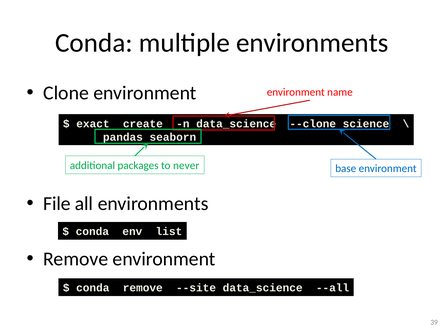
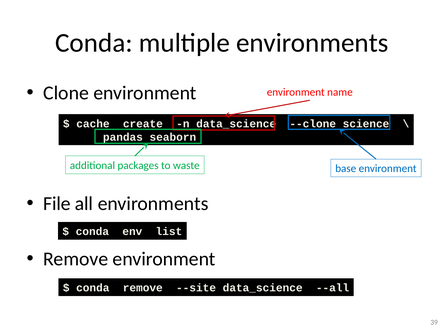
exact: exact -> cache (93, 124)
never: never -> waste (186, 166)
